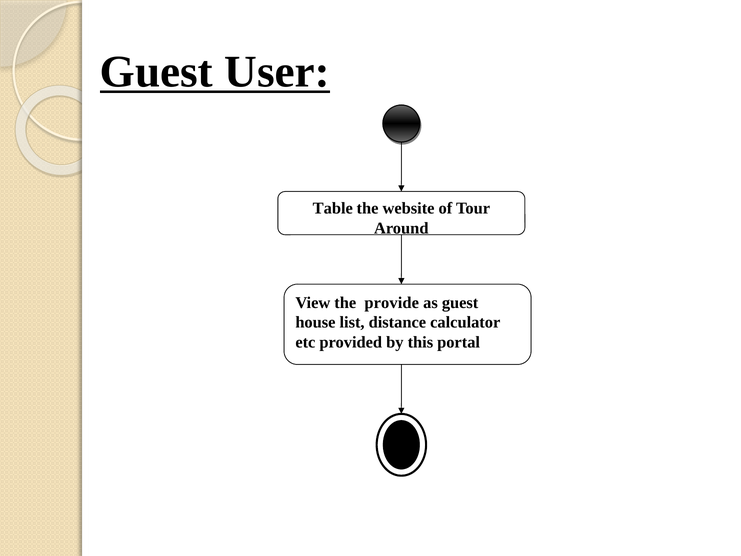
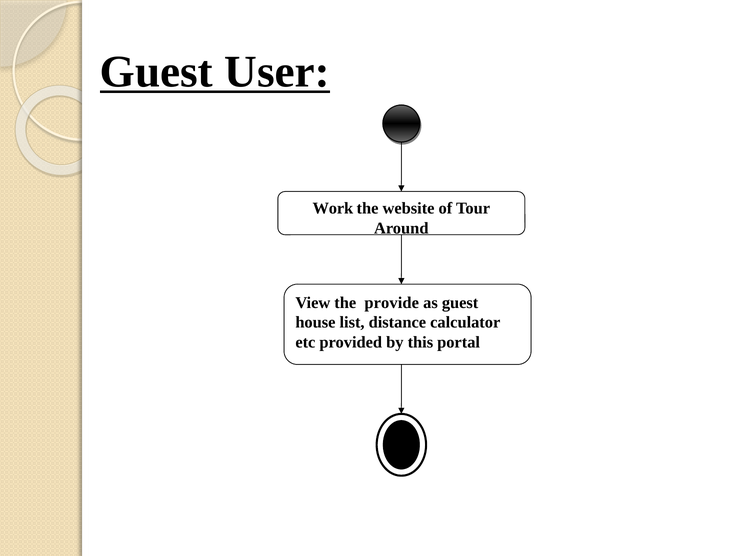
Table: Table -> Work (333, 208)
